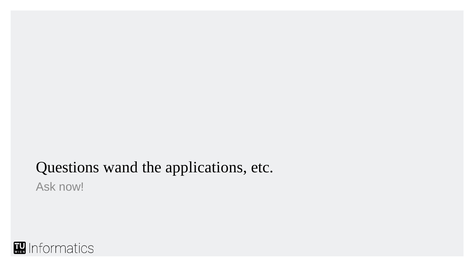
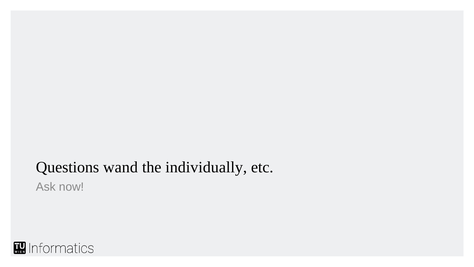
applications: applications -> individually (206, 167)
